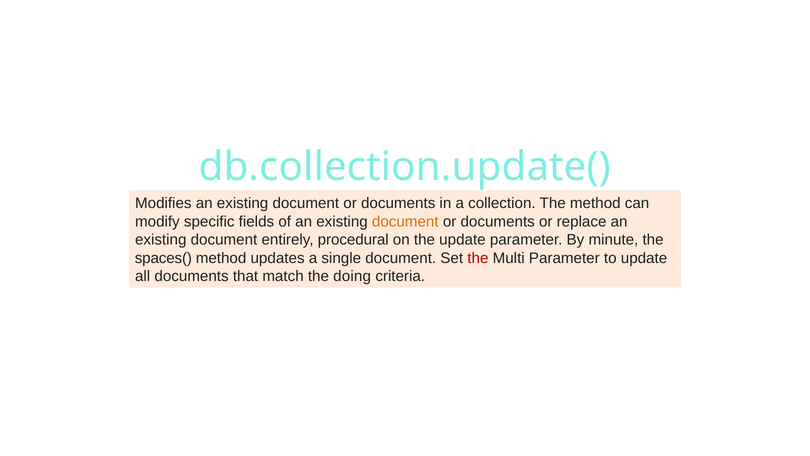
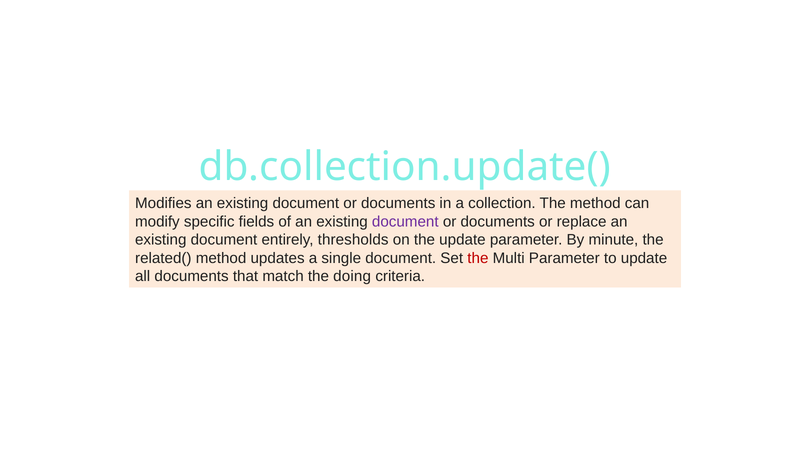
document colour: orange -> purple (405, 222)
procedural: procedural -> thresholds (353, 240)
spaces(: spaces( -> related( (163, 258)
